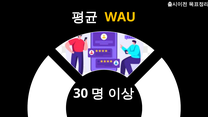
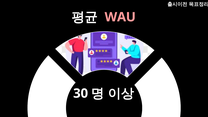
WAU colour: yellow -> pink (120, 17)
